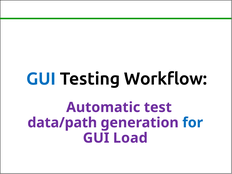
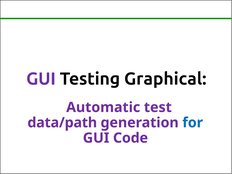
GUI colour: blue -> purple (41, 79)
Workflow: Workflow -> Graphical (165, 79)
Load: Load -> Code (130, 138)
